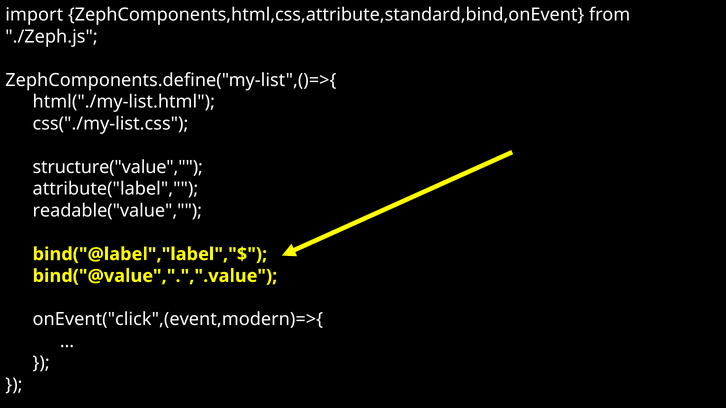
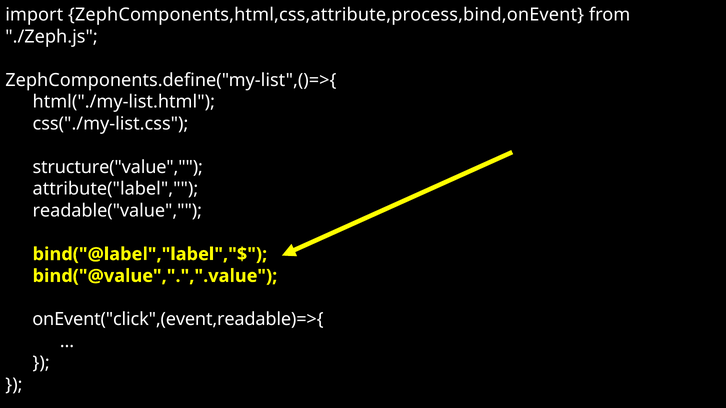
ZephComponents,html,css,attribute,standard,bind,onEvent: ZephComponents,html,css,attribute,standard,bind,onEvent -> ZephComponents,html,css,attribute,process,bind,onEvent (326, 15)
onEvent("click",(event,modern)=>{: onEvent("click",(event,modern)=>{ -> onEvent("click",(event,readable)=>{ (178, 320)
